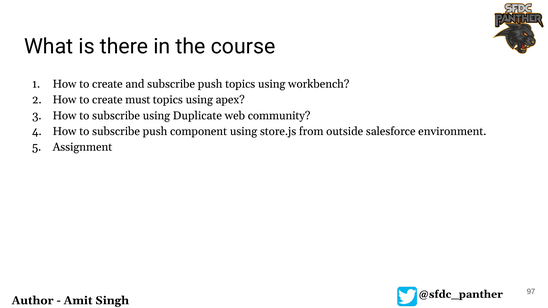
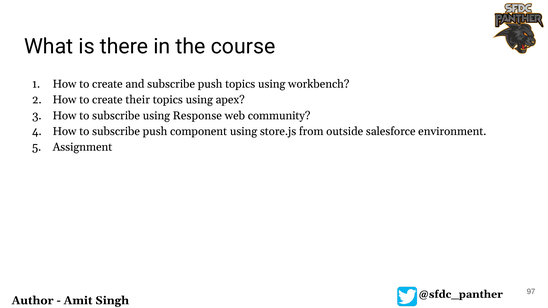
must: must -> their (138, 100)
Duplicate: Duplicate -> Response (197, 116)
